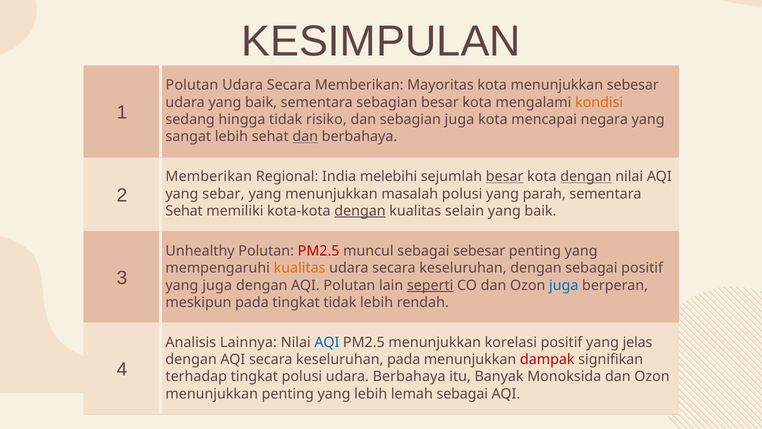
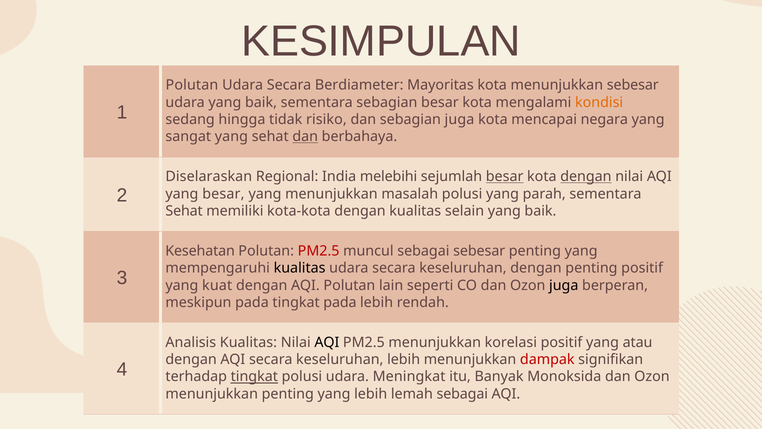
Secara Memberikan: Memberikan -> Berdiameter (359, 85)
sangat lebih: lebih -> yang (231, 137)
Memberikan: Memberikan -> Diselaraskan (209, 176)
yang sebar: sebar -> besar (223, 194)
dengan underline: present -> none (360, 211)
Unhealthy: Unhealthy -> Kesehatan (200, 251)
kualitas colour: orange -> black (300, 268)
dengan sebagai: sebagai -> penting (591, 268)
yang juga: juga -> kuat (217, 285)
seperti underline: present -> none (430, 285)
juga colour: blue -> black (564, 285)
tingkat tidak: tidak -> pada (340, 302)
Analisis Lainnya: Lainnya -> Kualitas (248, 342)
AQI colour: blue -> black (327, 342)
jelas: jelas -> atau (638, 342)
keseluruhan pada: pada -> lebih (404, 359)
tingkat underline: none -> present (254, 376)
udara Berbahaya: Berbahaya -> Meningkat (409, 376)
